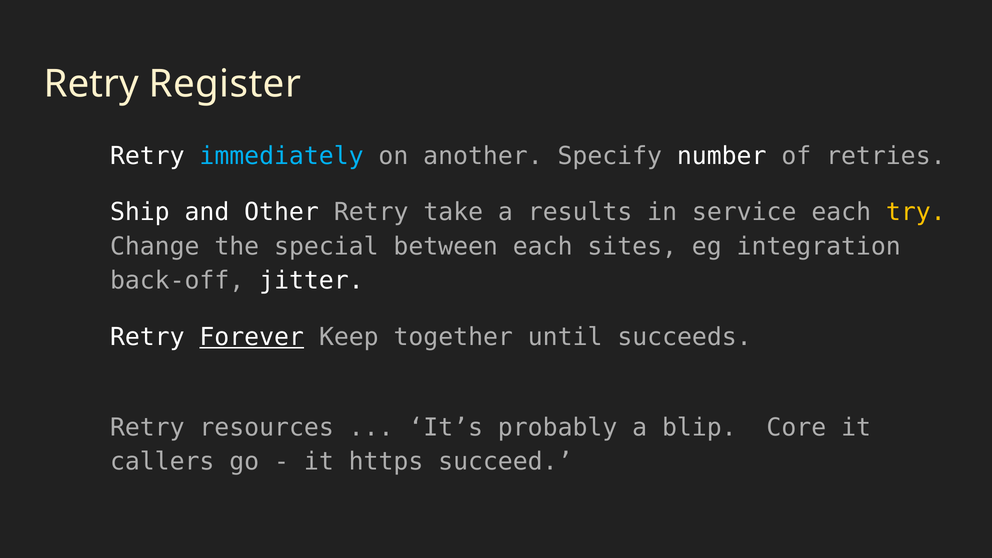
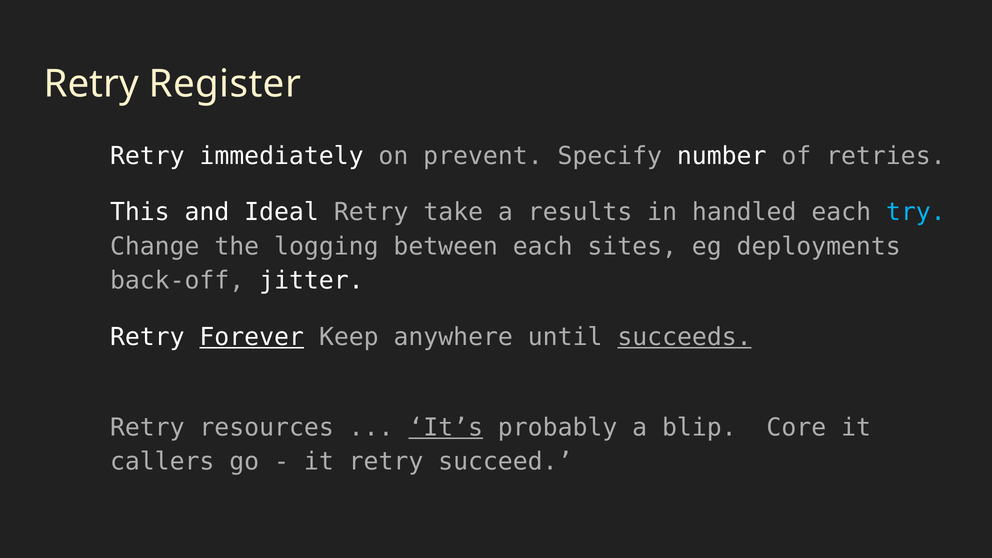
immediately colour: light blue -> white (282, 156)
another: another -> prevent (483, 156)
Ship: Ship -> This (140, 212)
Other: Other -> Ideal (282, 212)
service: service -> handled (744, 212)
try colour: yellow -> light blue (916, 212)
special: special -> logging (326, 246)
integration: integration -> deployments (819, 246)
together: together -> anywhere (453, 337)
succeeds underline: none -> present (685, 337)
It’s underline: none -> present (446, 427)
it https: https -> retry (386, 462)
